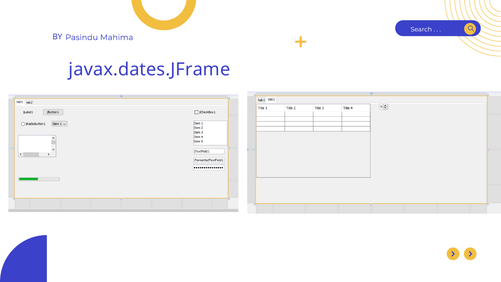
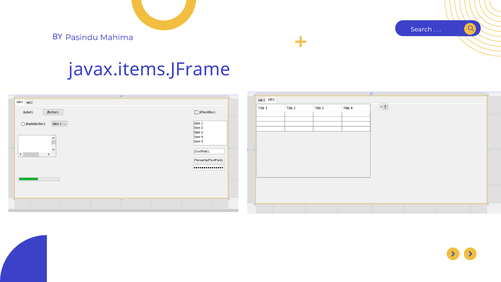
javax.dates.JFrame: javax.dates.JFrame -> javax.items.JFrame (149, 69)
